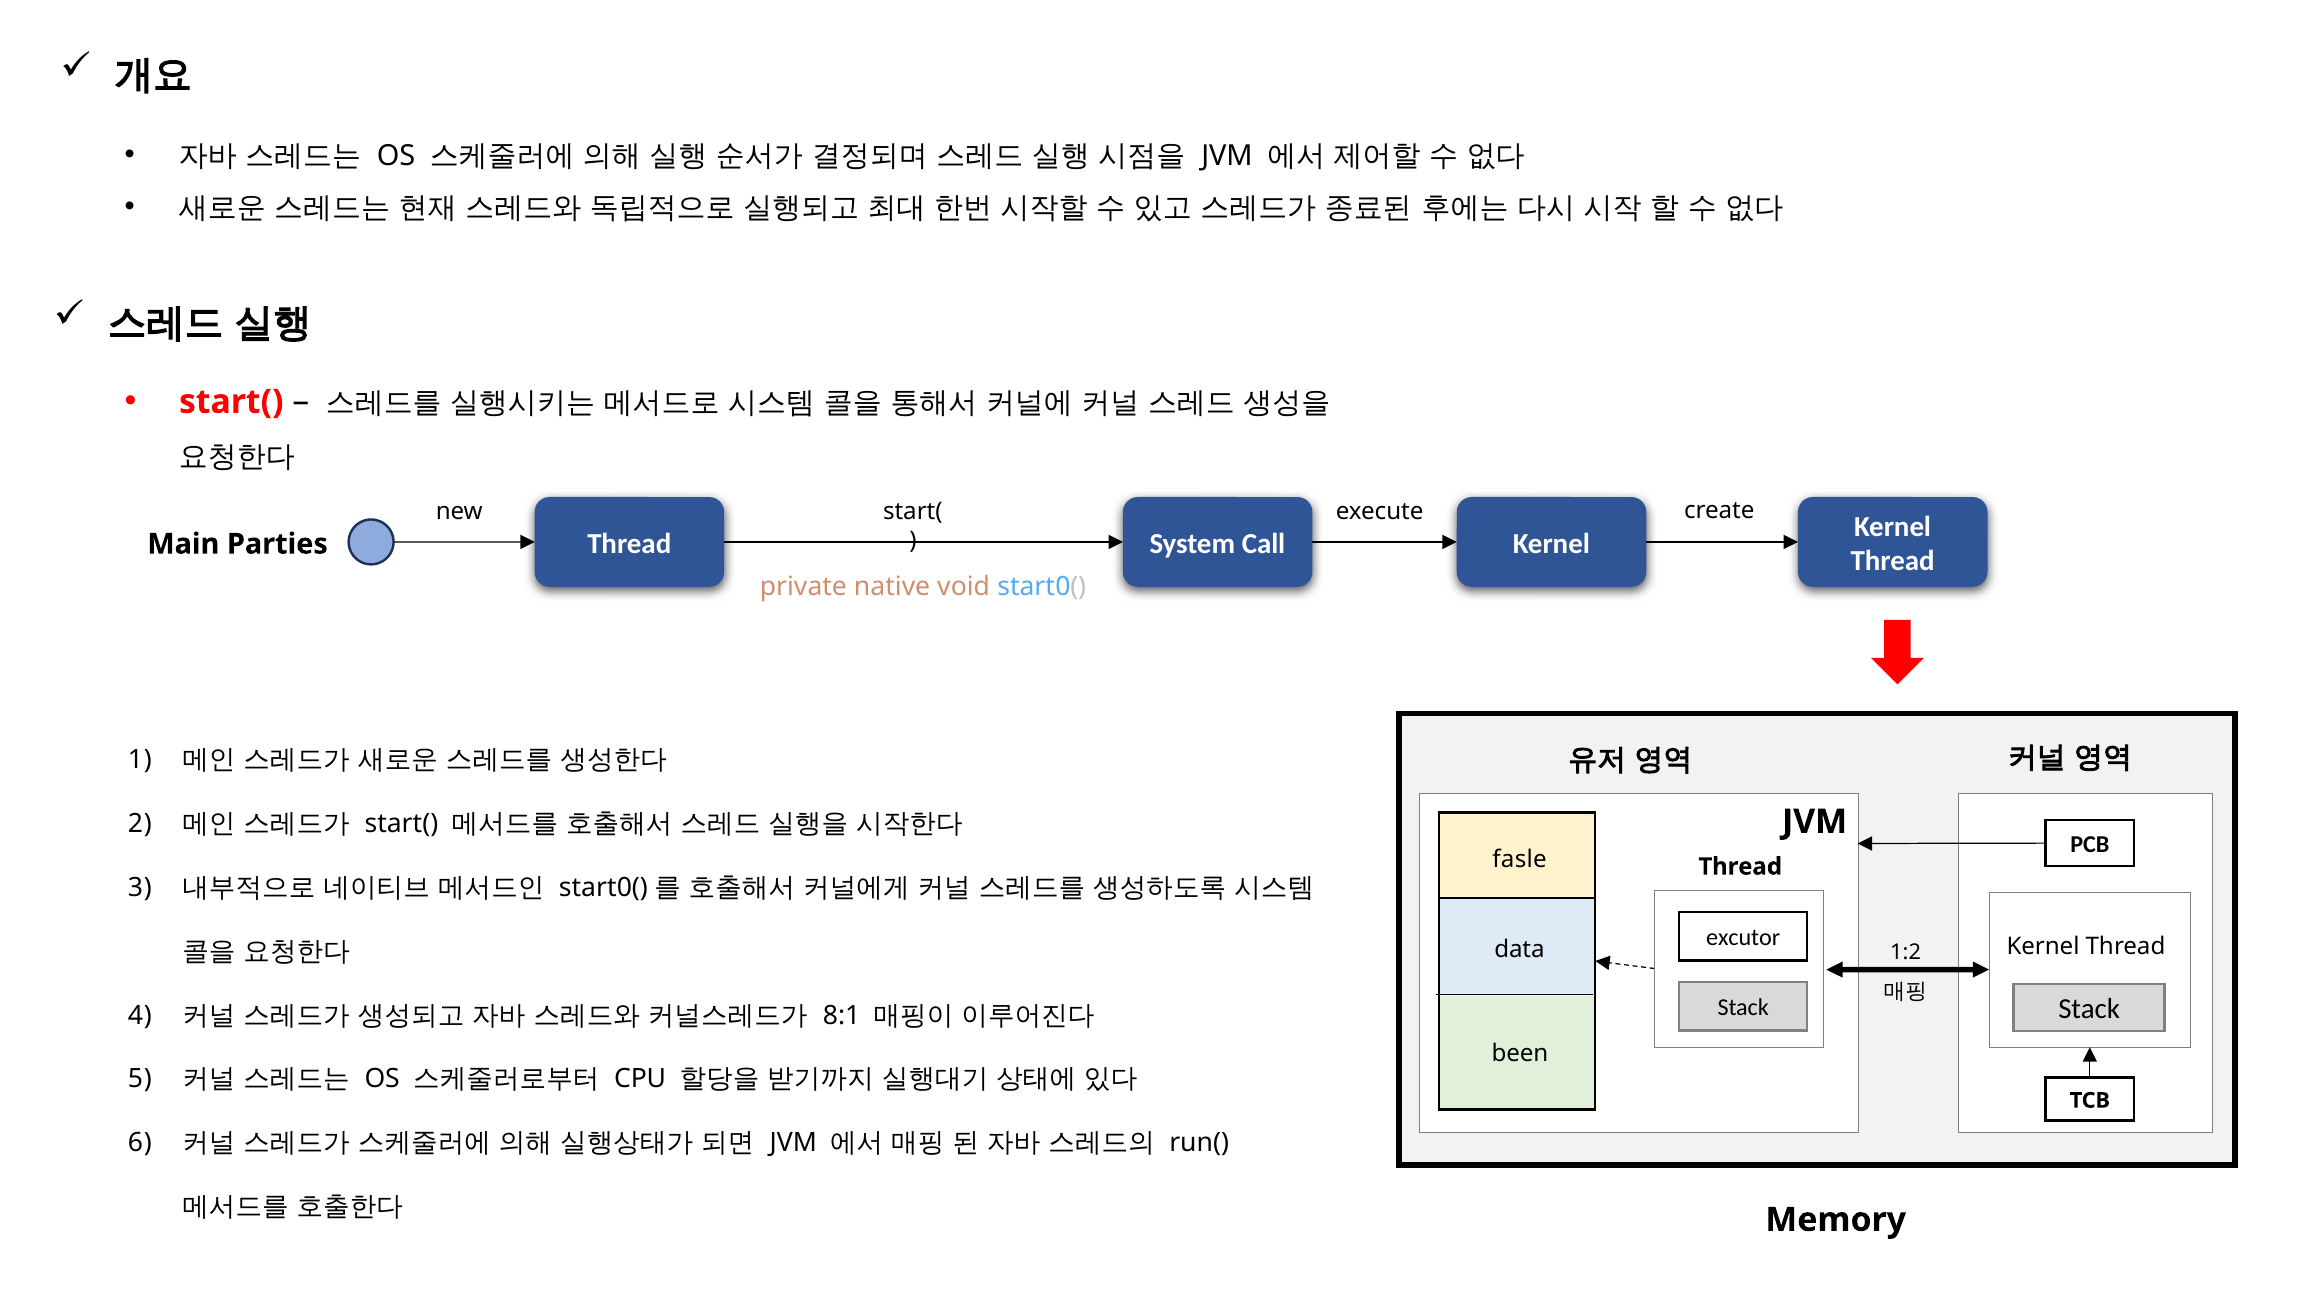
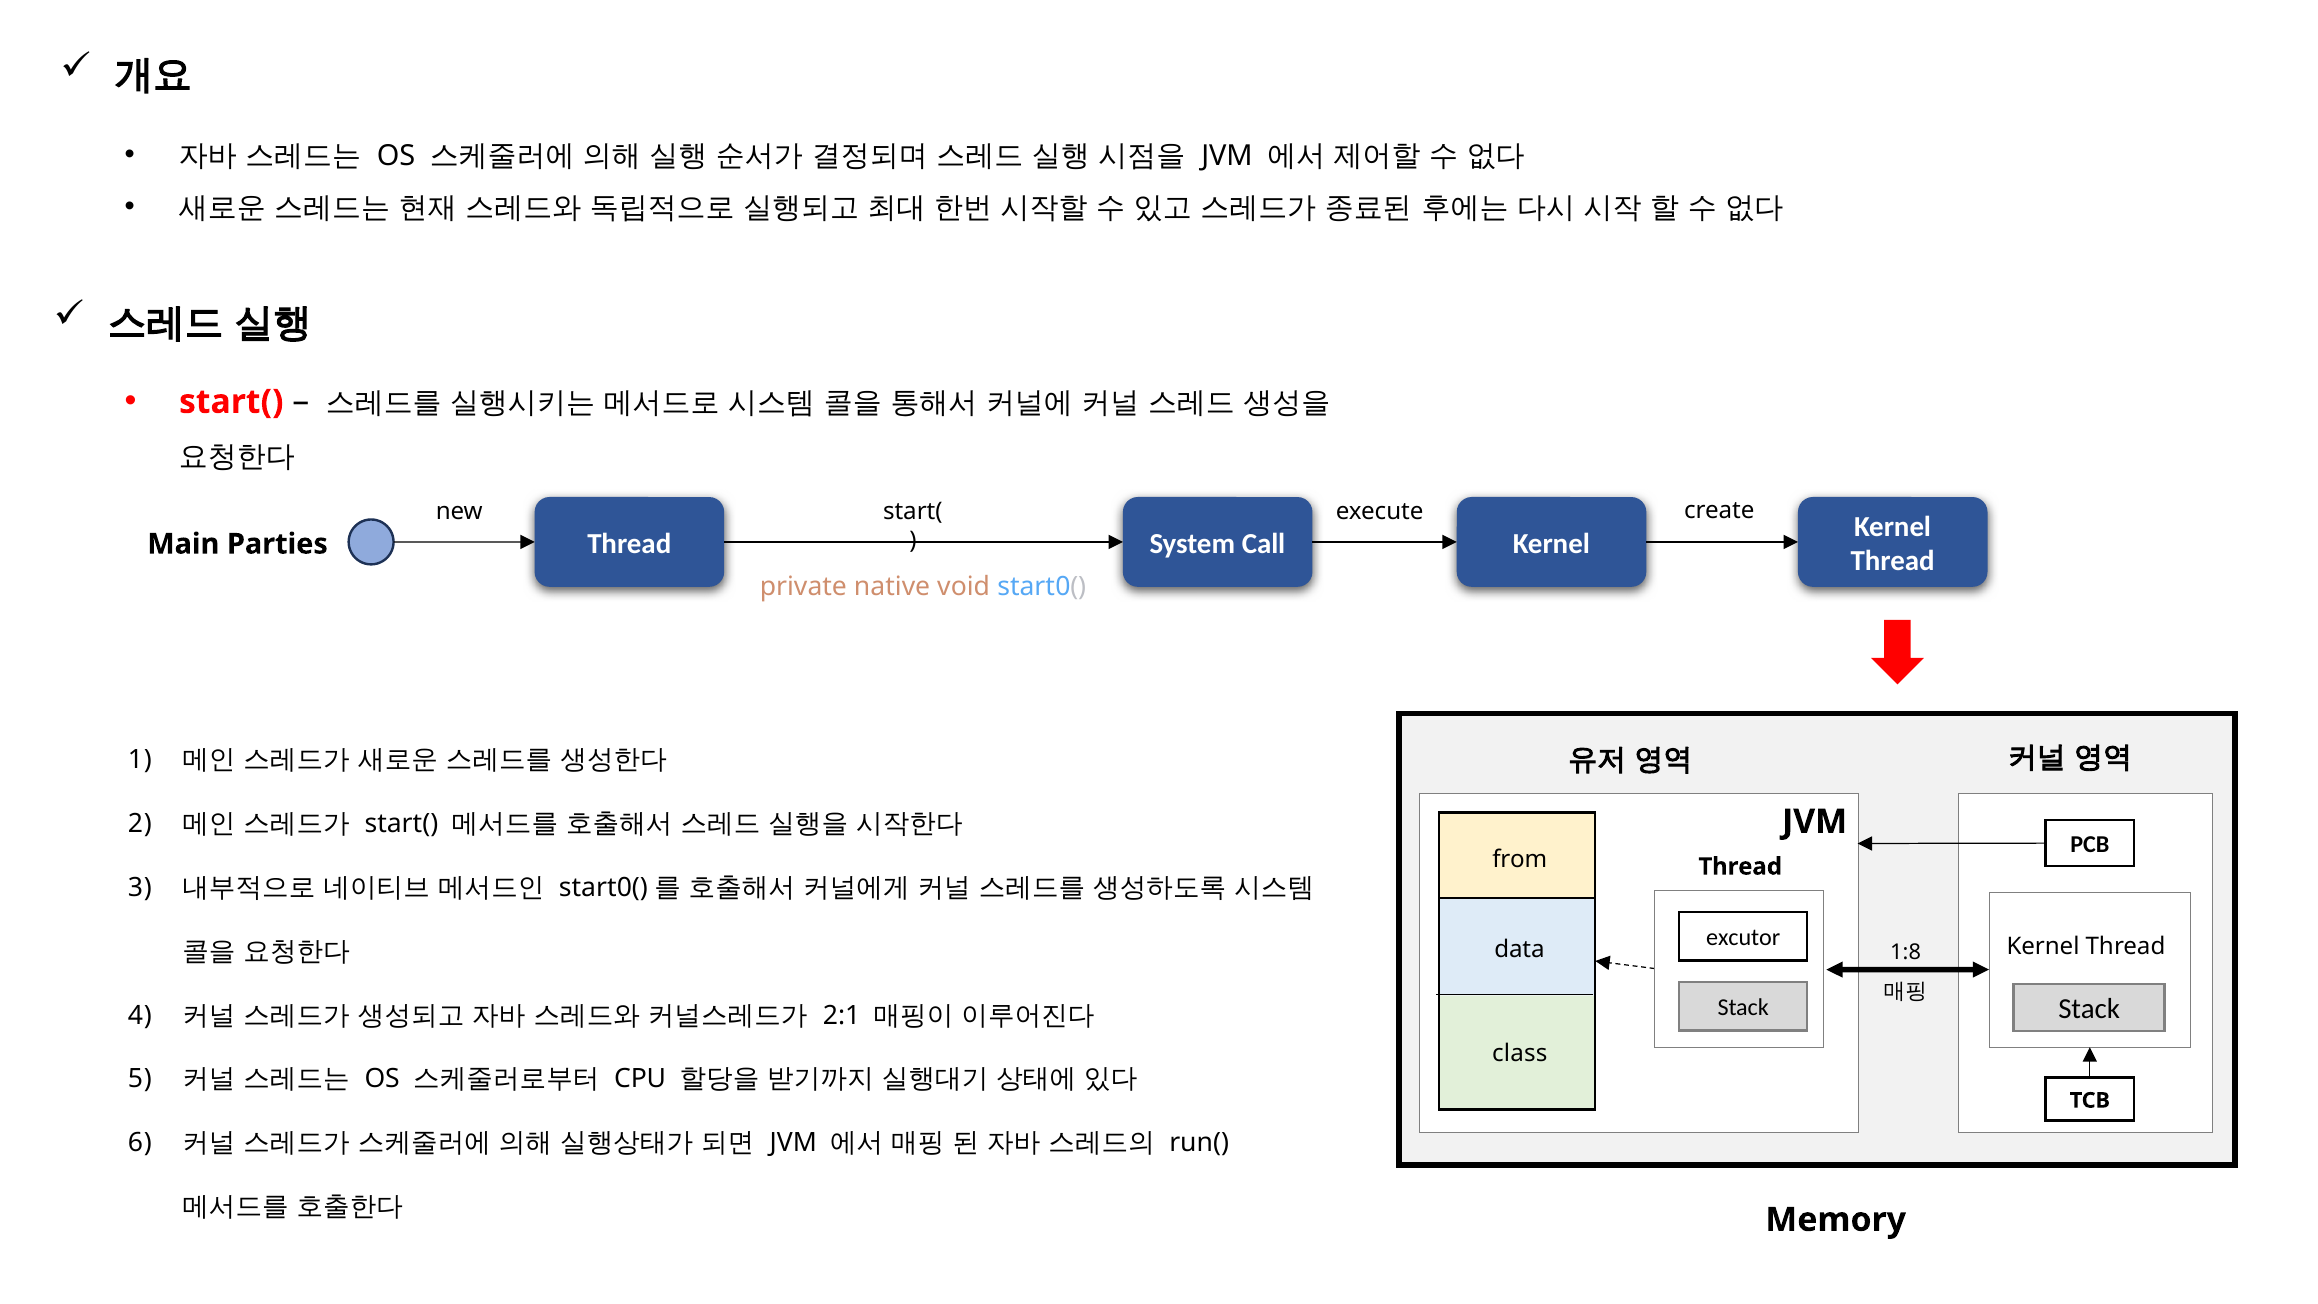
fasle: fasle -> from (1520, 859)
1:2: 1:2 -> 1:8 (1906, 952)
8:1: 8:1 -> 2:1 (842, 1015)
been: been -> class (1520, 1053)
